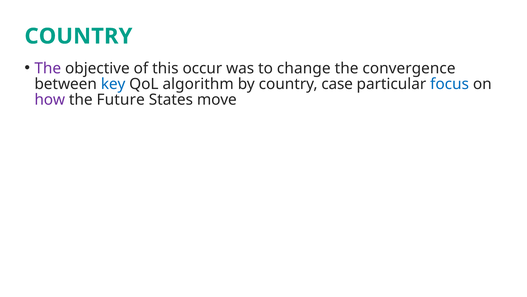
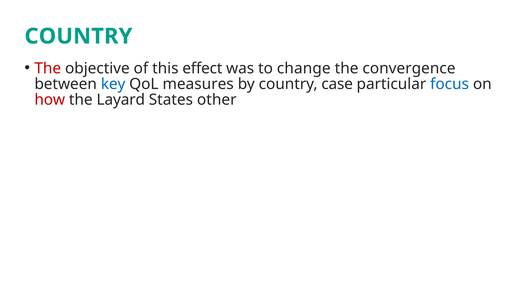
The colour: purple -> red (48, 68)
occur: occur -> effect (202, 68)
algorithm: algorithm -> measures (198, 84)
how colour: purple -> red (50, 99)
Future: Future -> Layard (121, 99)
move: move -> other (217, 99)
